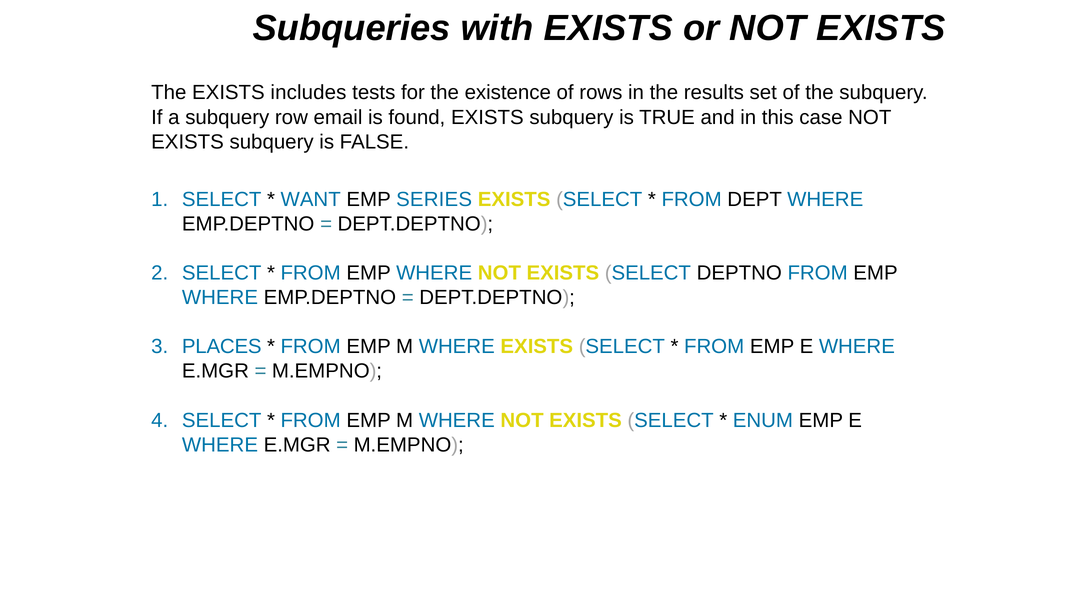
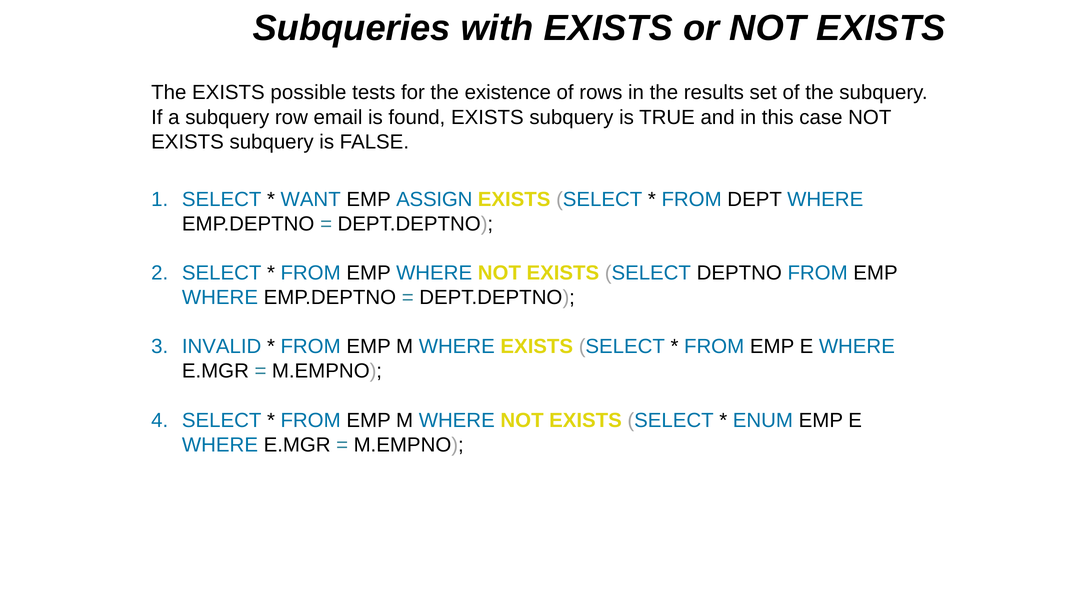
includes: includes -> possible (308, 93)
SERIES: SERIES -> ASSIGN (434, 199)
PLACES: PLACES -> INVALID (222, 346)
